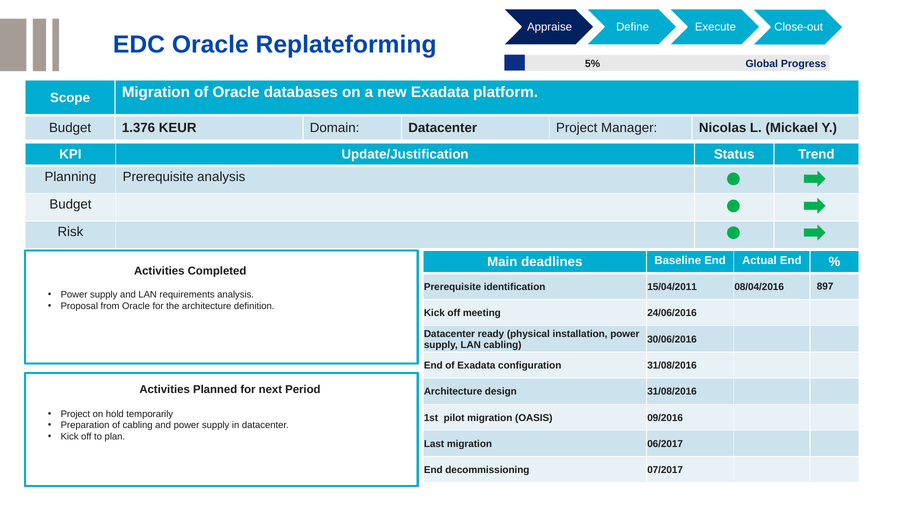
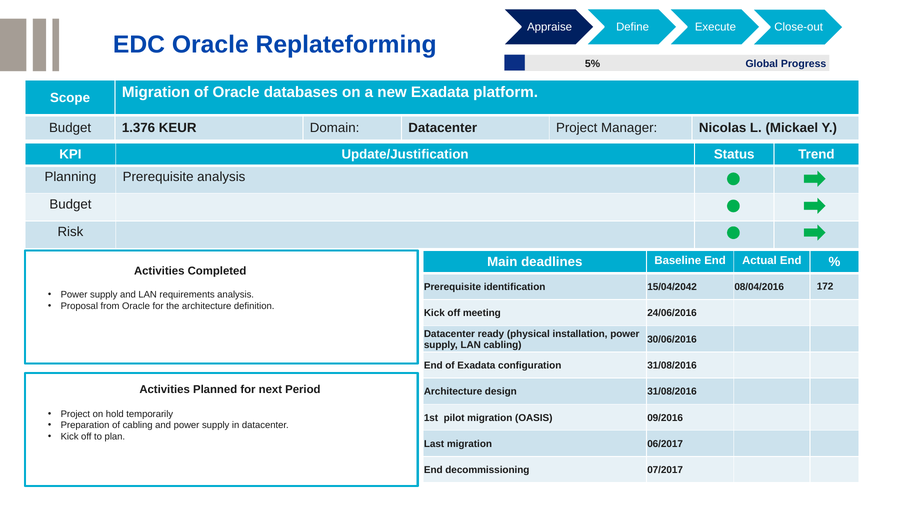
15/04/2011: 15/04/2011 -> 15/04/2042 (672, 287)
897: 897 -> 172 (825, 287)
